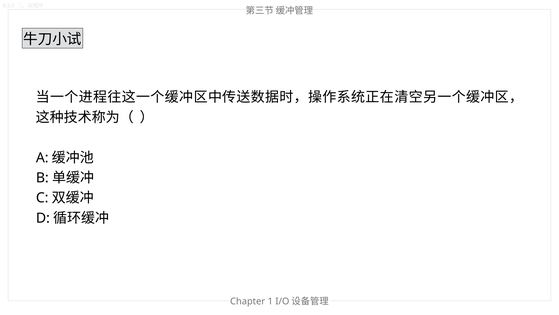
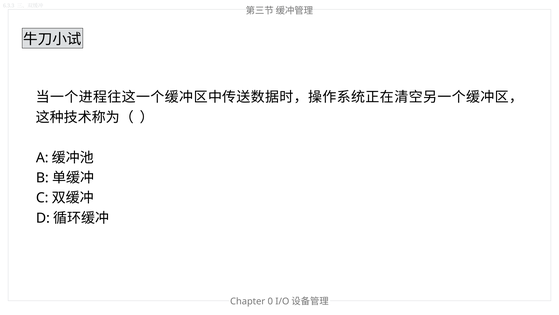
1: 1 -> 0 (270, 301)
